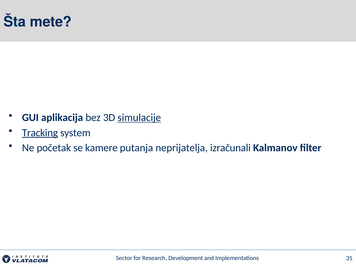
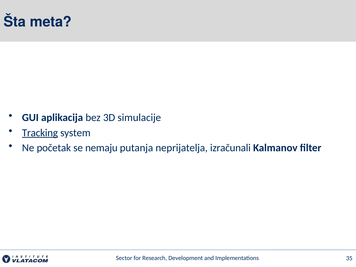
mete: mete -> meta (51, 22)
simulacije underline: present -> none (139, 118)
kamere: kamere -> nemaju (101, 148)
